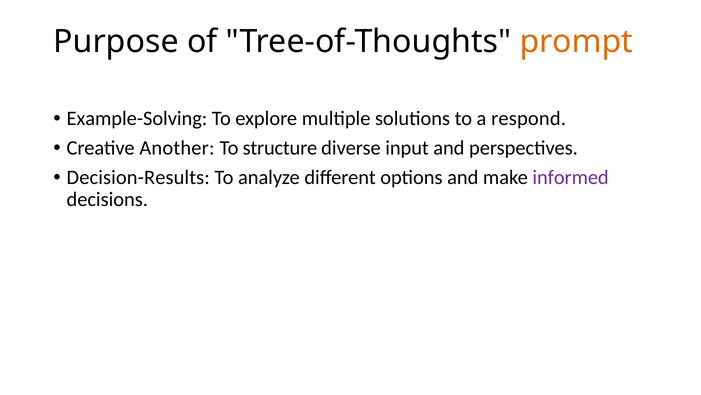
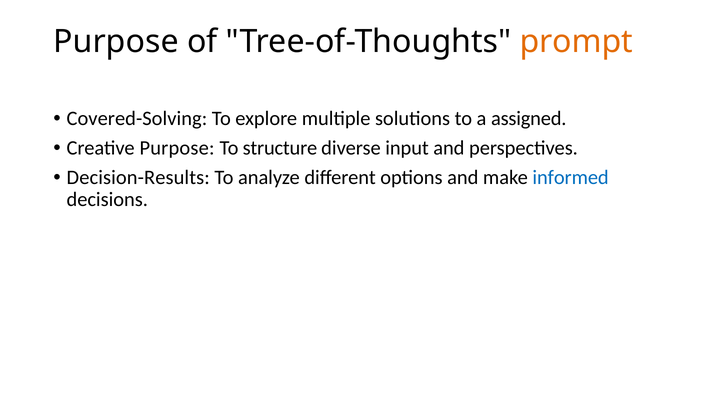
Example-Solving: Example-Solving -> Covered-Solving (137, 119)
respond: respond -> assigned (529, 119)
Creative Another: Another -> Purpose (177, 148)
informed colour: purple -> blue (571, 177)
